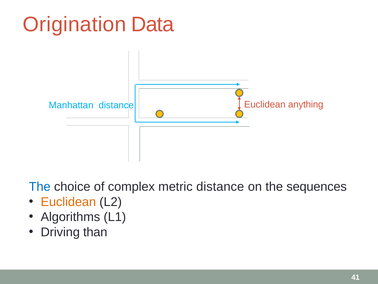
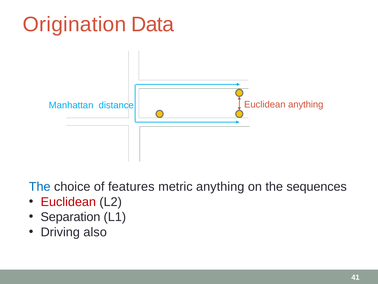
complex: complex -> features (131, 186)
metric distance: distance -> anything (220, 186)
Euclidean colour: orange -> red (68, 202)
Algorithms: Algorithms -> Separation (70, 217)
than: than -> also (95, 232)
